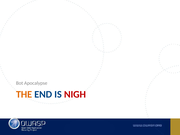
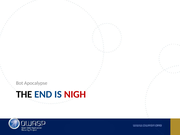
THE colour: orange -> black (24, 94)
